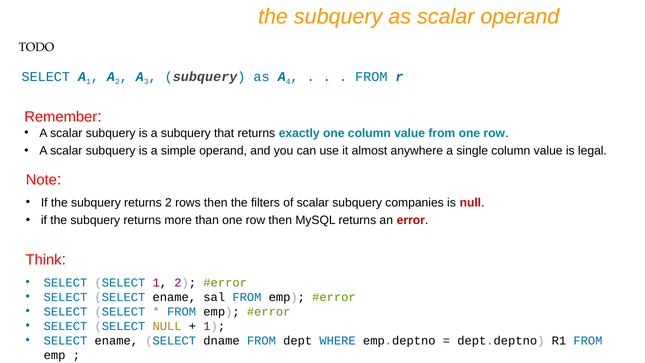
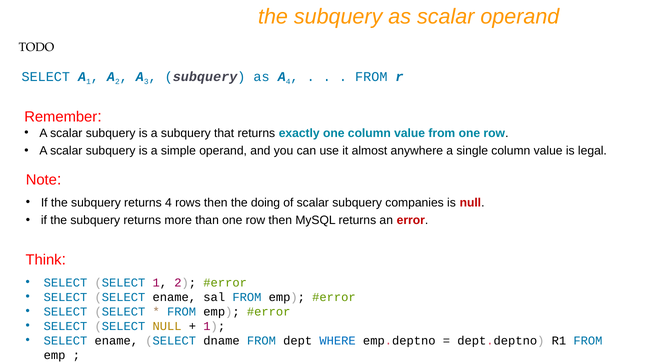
returns 2: 2 -> 4 (168, 202)
filters: filters -> doing (266, 202)
